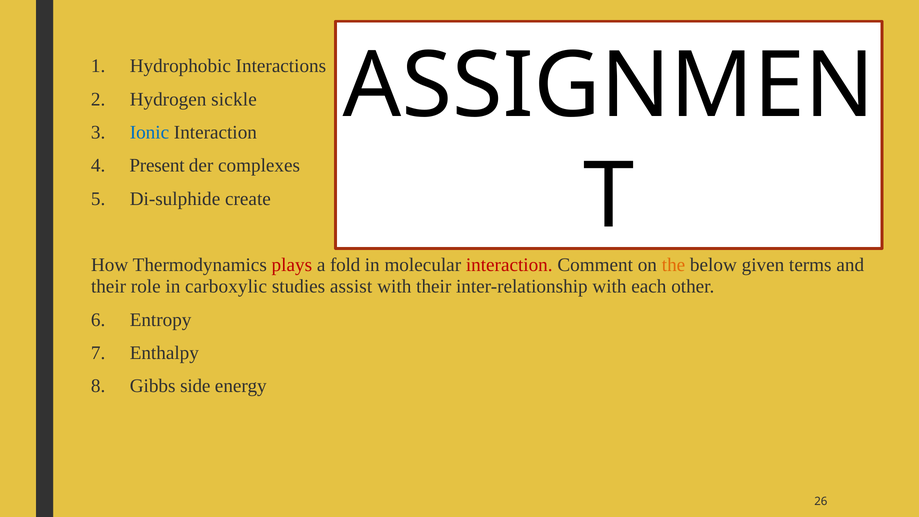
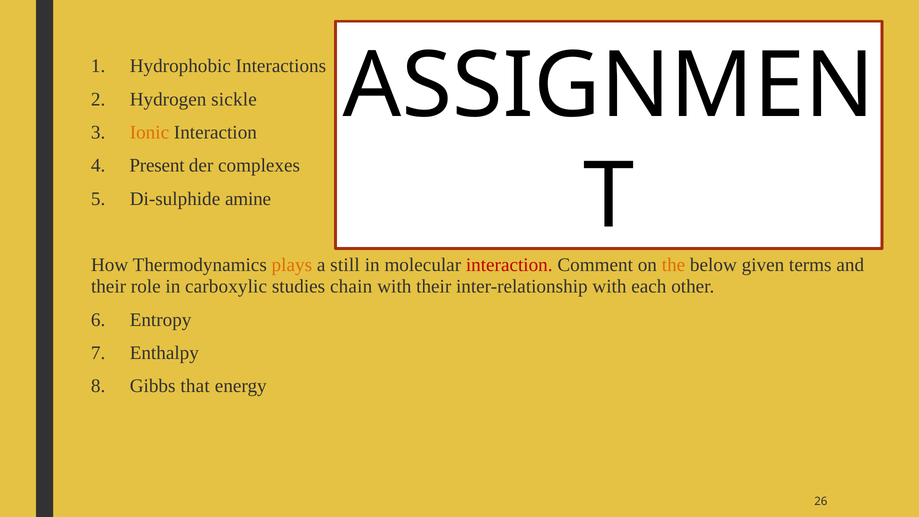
Ionic colour: blue -> orange (149, 132)
create: create -> amine (248, 199)
plays colour: red -> orange (292, 265)
fold: fold -> still (345, 265)
assist: assist -> chain (351, 287)
side: side -> that (195, 386)
